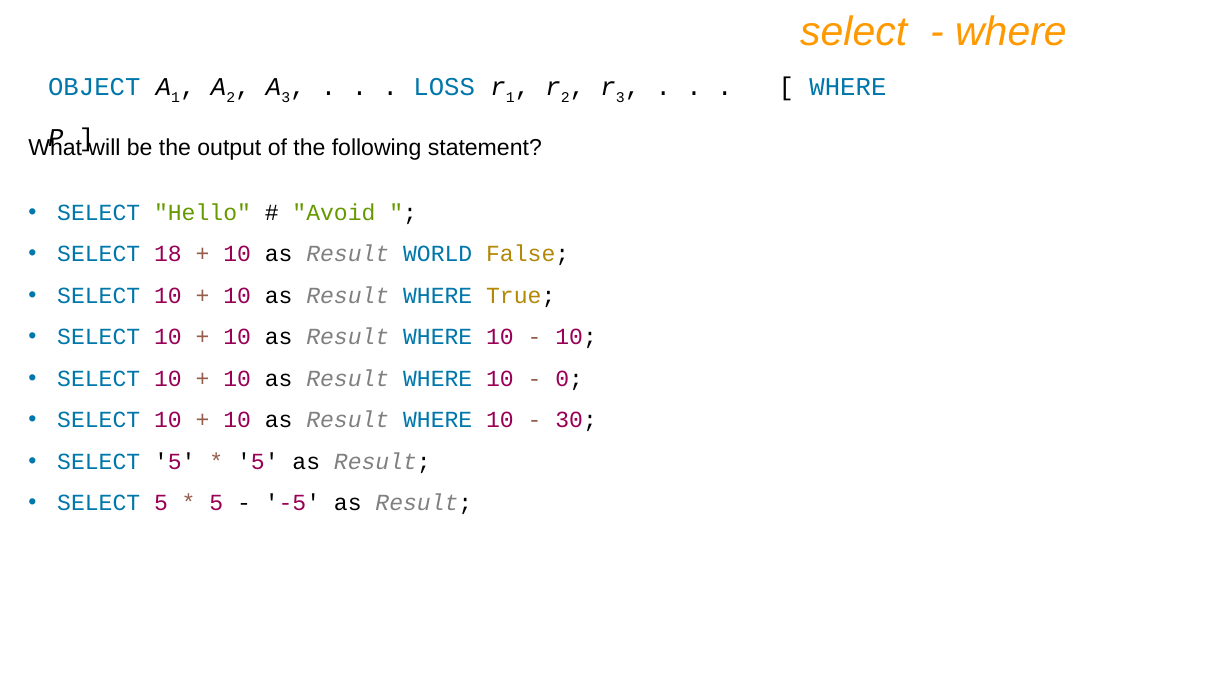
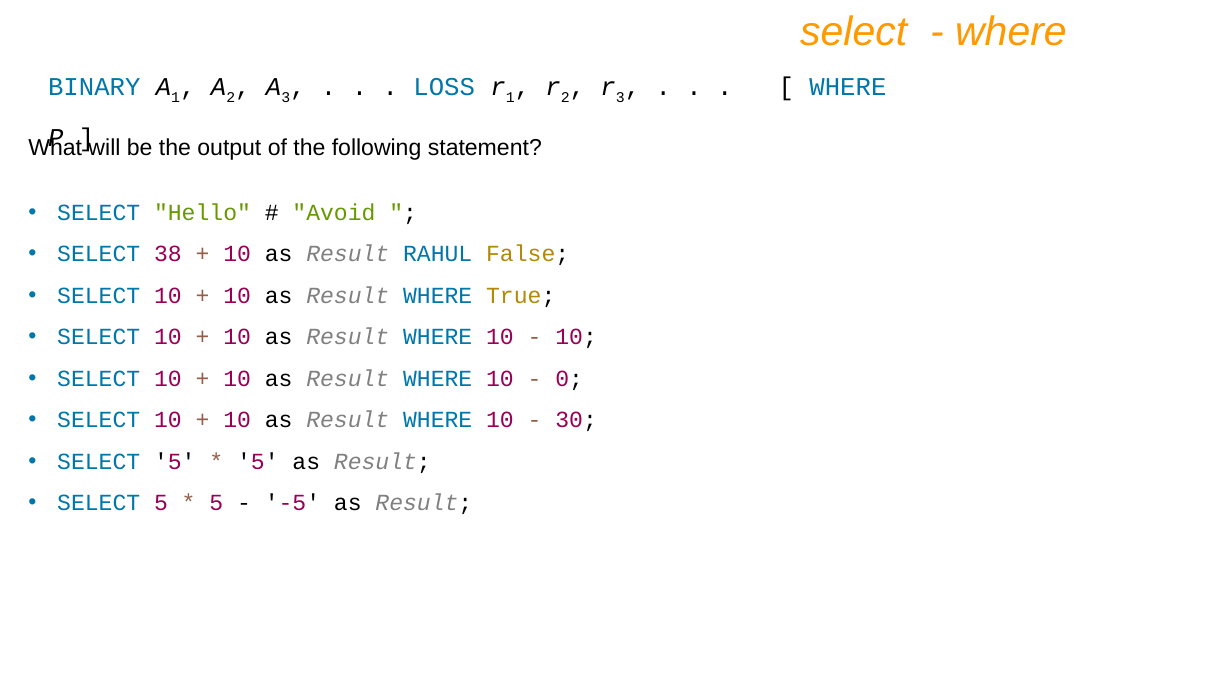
OBJECT: OBJECT -> BINARY (94, 87)
18: 18 -> 38 (168, 254)
WORLD: WORLD -> RAHUL (438, 254)
